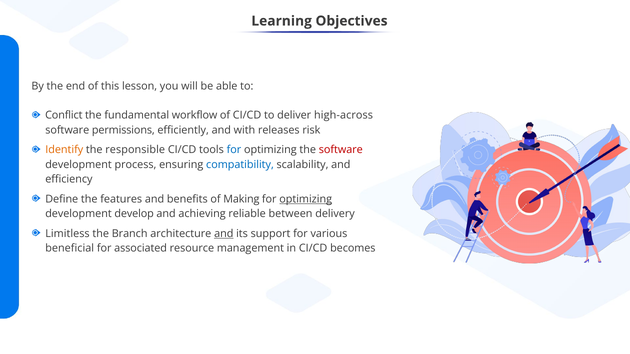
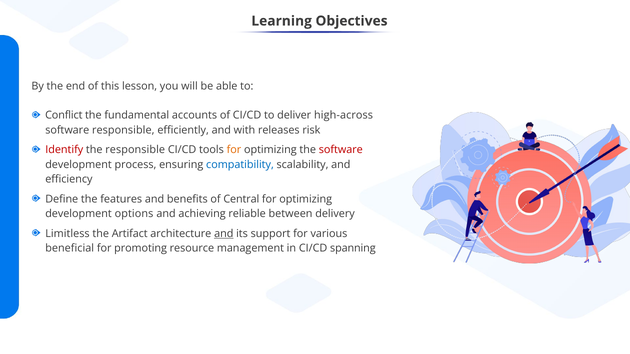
workflow: workflow -> accounts (195, 115)
software permissions: permissions -> responsible (123, 130)
Identify colour: orange -> red (64, 150)
for colour: blue -> orange (234, 150)
Making: Making -> Central (241, 199)
optimizing underline: present -> none (306, 199)
develop: develop -> options (134, 214)
Branch: Branch -> Artifact (130, 234)
associated: associated -> promoting (141, 249)
becomes: becomes -> spanning (353, 249)
